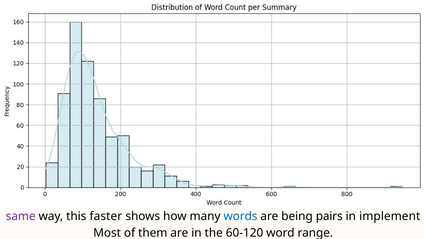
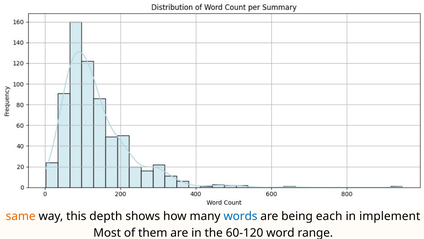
same colour: purple -> orange (21, 216)
faster: faster -> depth (106, 216)
pairs: pairs -> each (329, 216)
